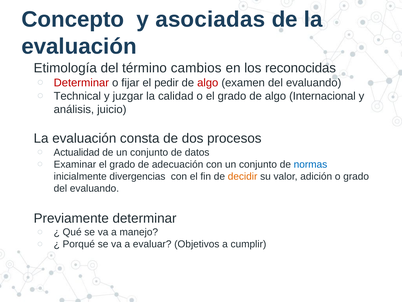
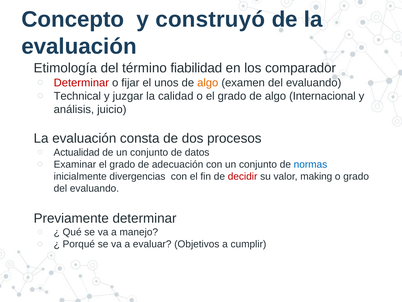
asociadas: asociadas -> construyó (210, 20)
cambios: cambios -> fiabilidad (196, 68)
reconocidas: reconocidas -> comparador (301, 68)
pedir: pedir -> unos (166, 83)
algo colour: red -> orange (208, 83)
decidir colour: orange -> red (243, 176)
adición: adición -> making (316, 176)
